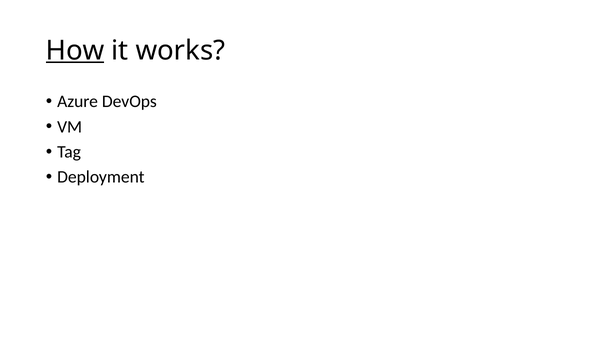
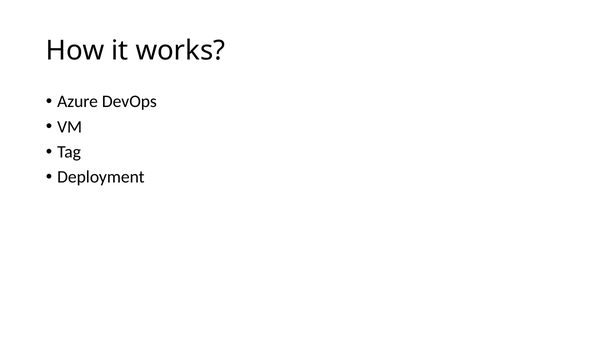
How underline: present -> none (75, 51)
